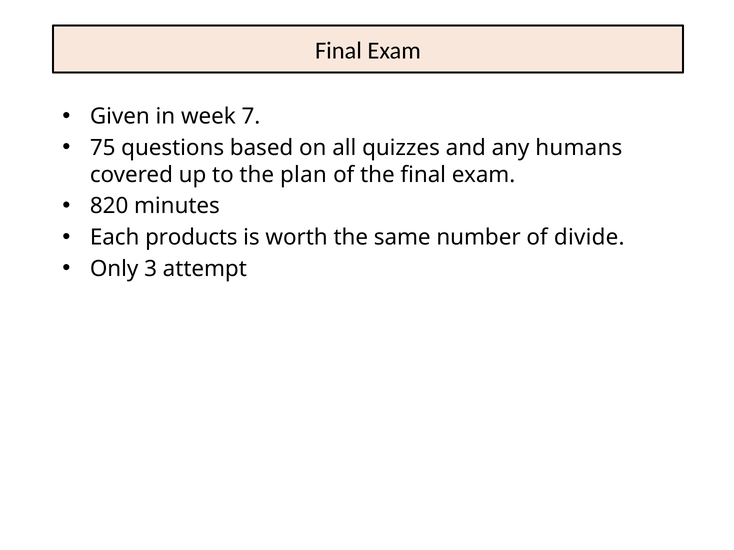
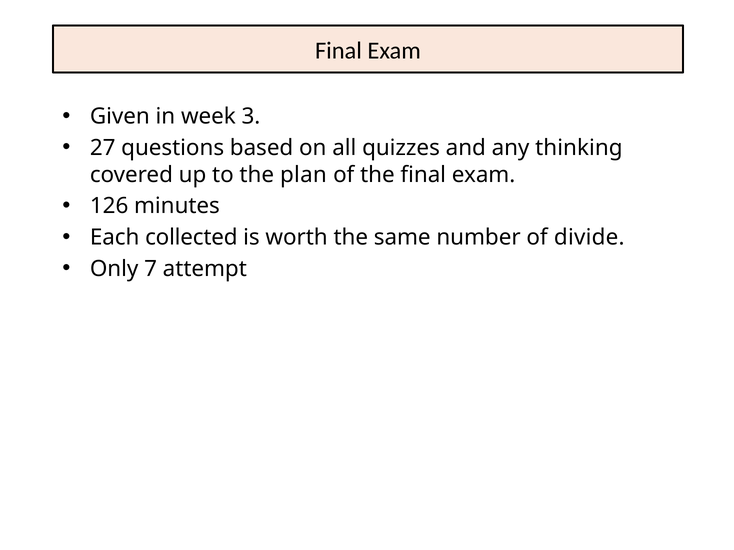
7: 7 -> 3 (251, 117)
75: 75 -> 27 (103, 148)
humans: humans -> thinking (579, 148)
820: 820 -> 126 (109, 206)
products: products -> collected (191, 238)
3: 3 -> 7 (151, 269)
